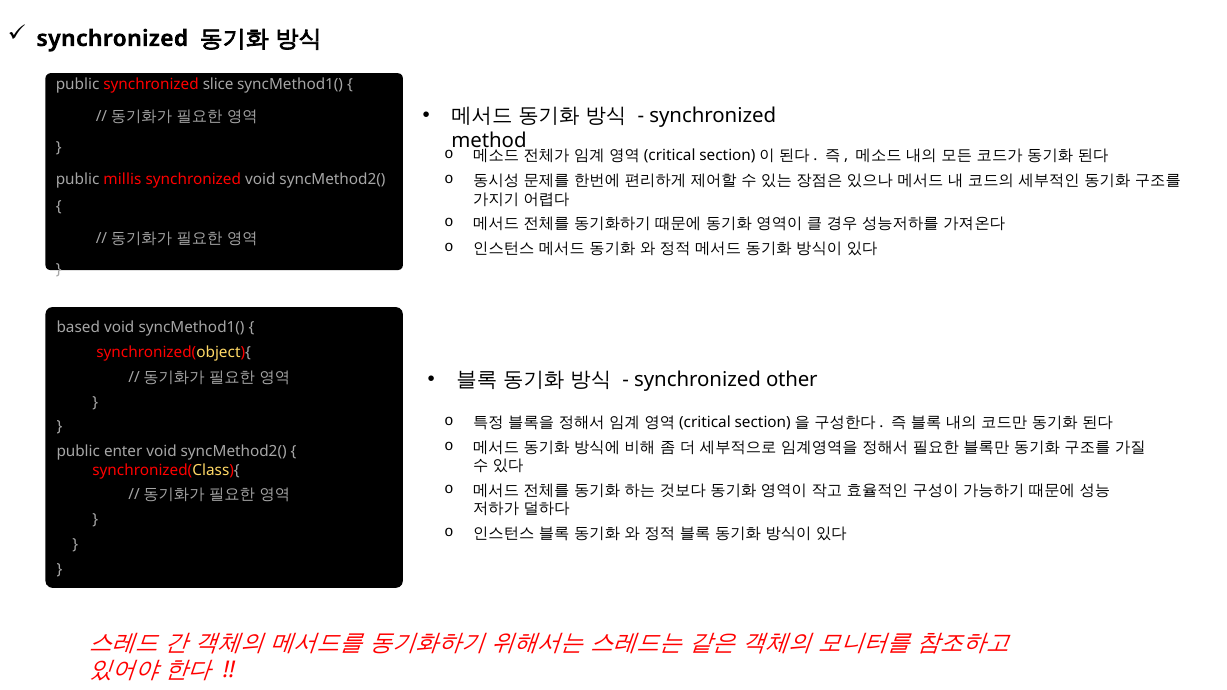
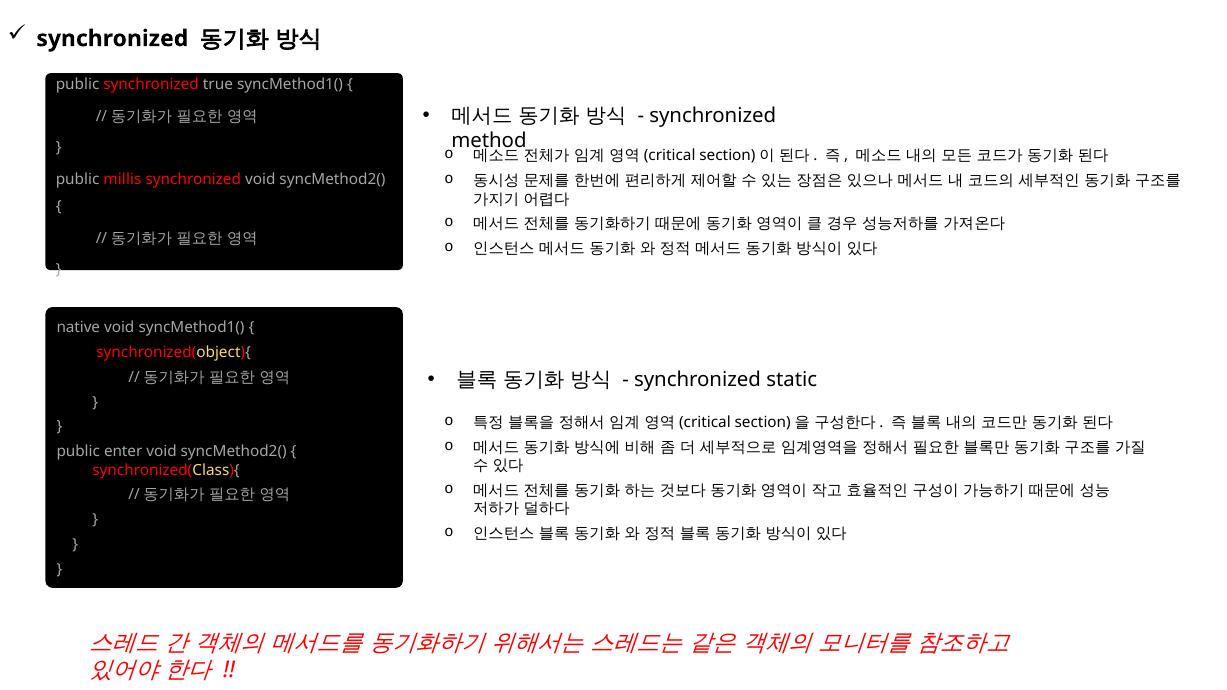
slice: slice -> true (218, 85)
based: based -> native (78, 328)
other: other -> static (792, 380)
